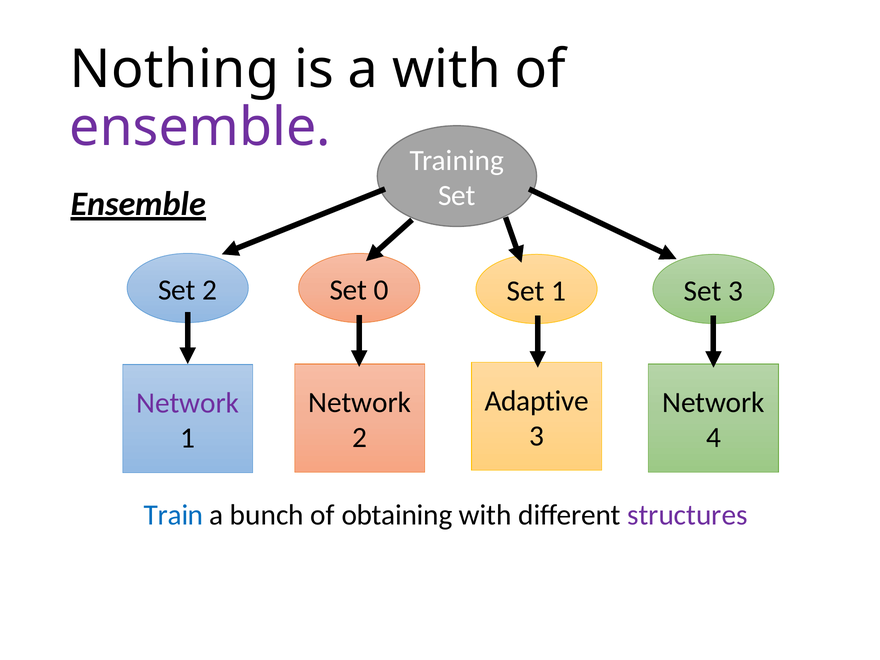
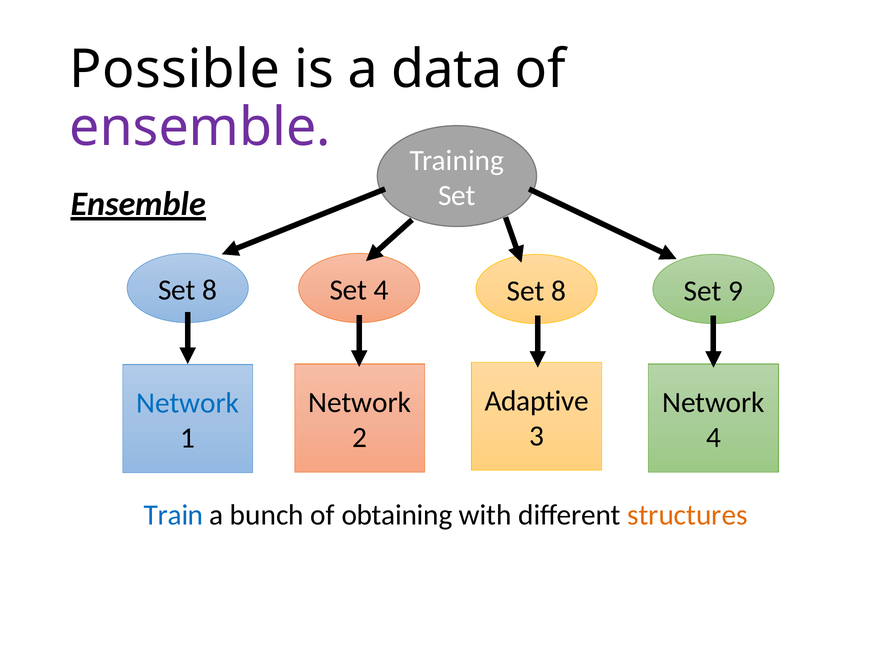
Nothing: Nothing -> Possible (175, 70)
a with: with -> data (447, 70)
2: 2 -> 8 (210, 290)
Set 0: 0 -> 4 (381, 290)
1: 1 -> 8 (559, 291)
Set 3: 3 -> 9 (736, 291)
Network colour: purple -> blue (188, 403)
structures colour: purple -> orange (687, 515)
